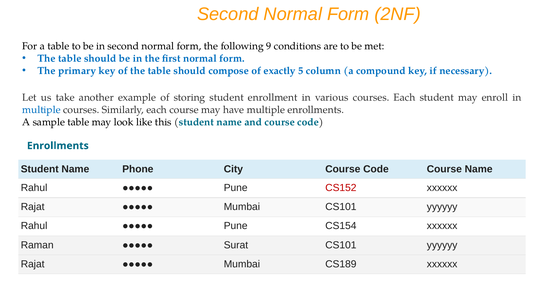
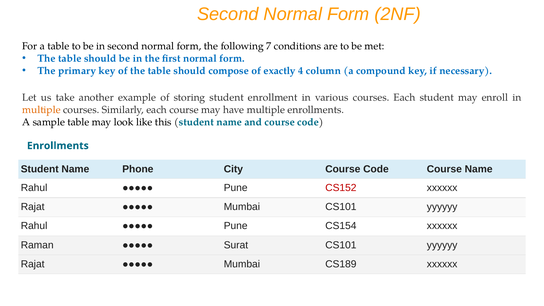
9: 9 -> 7 (269, 46)
5: 5 -> 4 (301, 71)
multiple colour: blue -> orange (41, 110)
